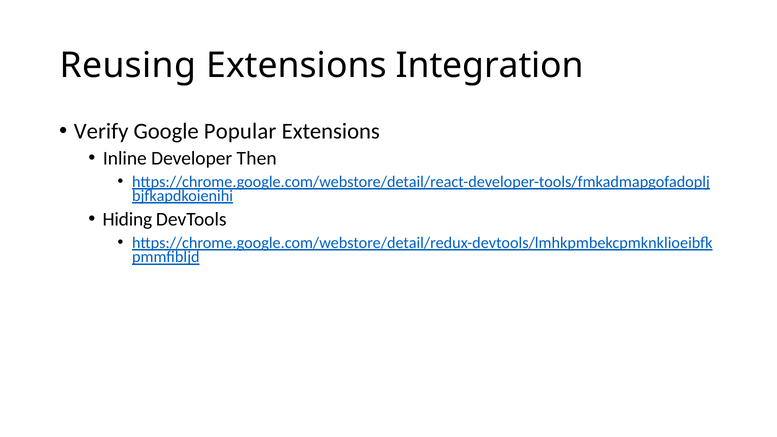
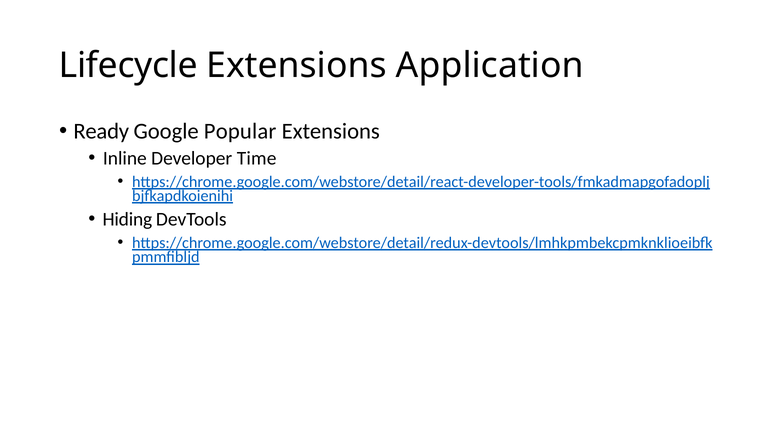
Reusing: Reusing -> Lifecycle (128, 65)
Integration: Integration -> Application (490, 65)
Verify: Verify -> Ready (101, 131)
Then: Then -> Time (257, 158)
